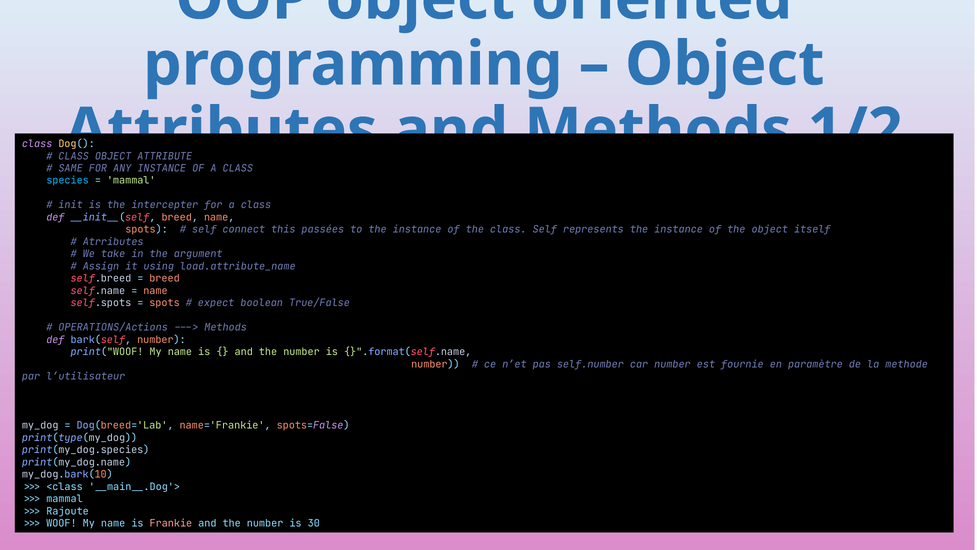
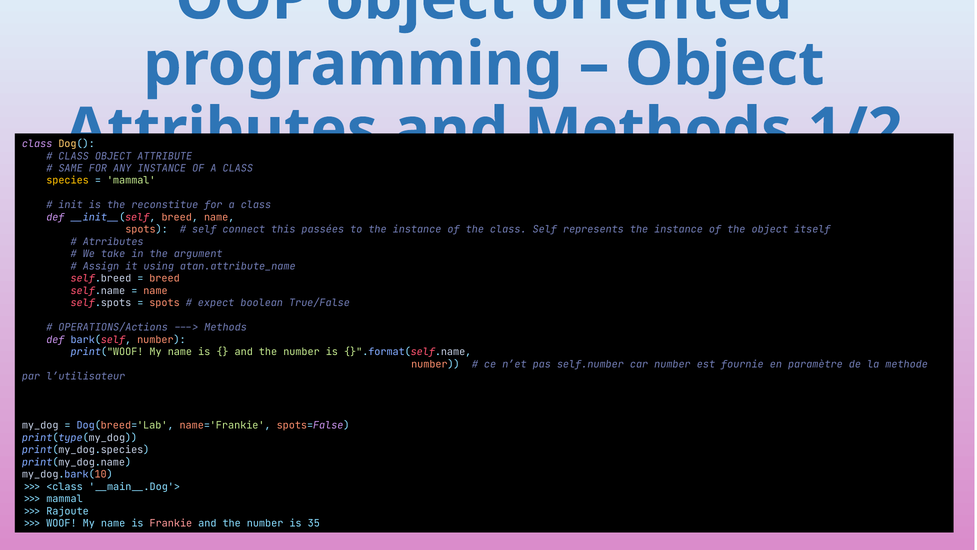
species colour: light blue -> yellow (68, 180)
intercepter: intercepter -> reconstitue (165, 205)
load.attribute_name: load.attribute_name -> atan.attribute_name (238, 266)
30: 30 -> 35 (314, 523)
